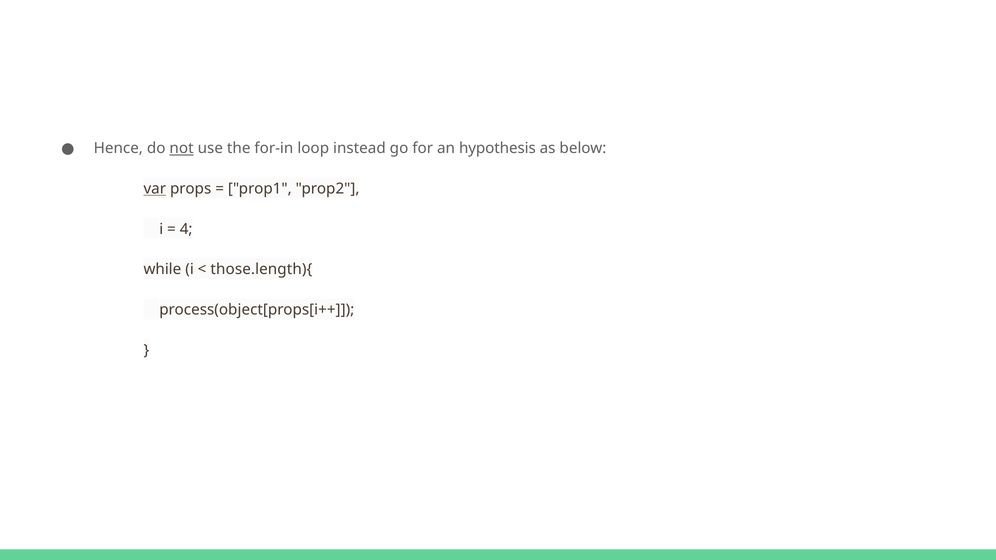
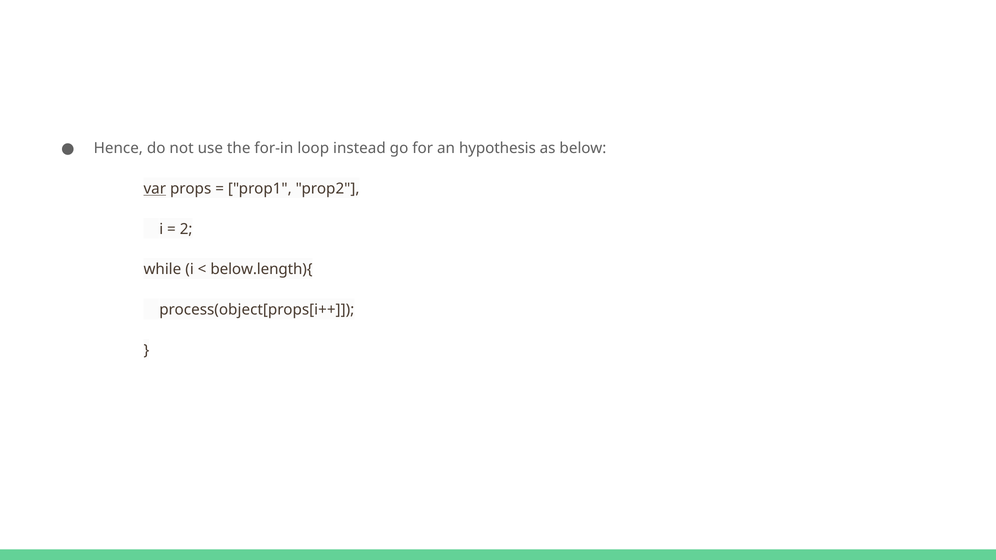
not underline: present -> none (182, 148)
4: 4 -> 2 (186, 229)
those.length){: those.length){ -> below.length){ (262, 270)
